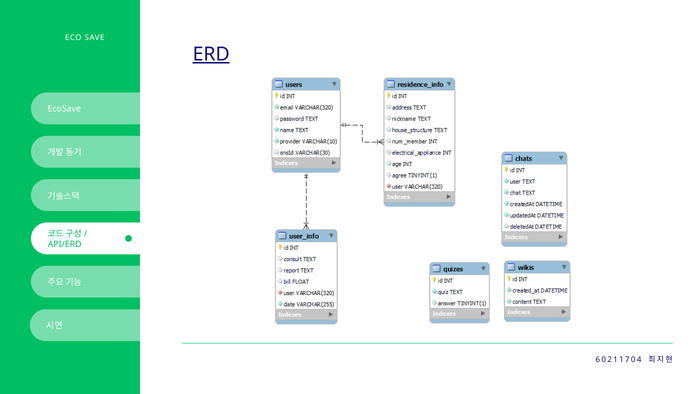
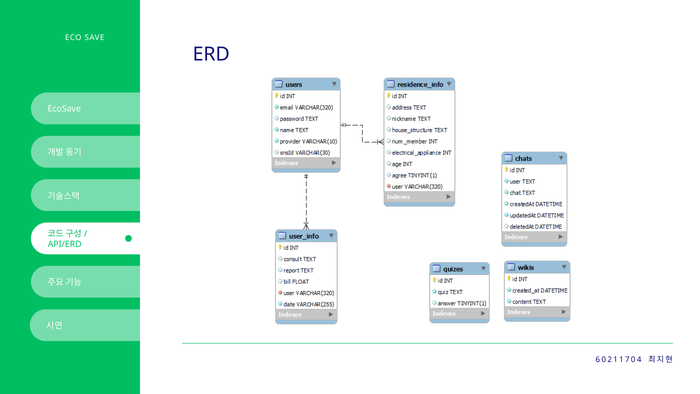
ERD underline: present -> none (211, 54)
